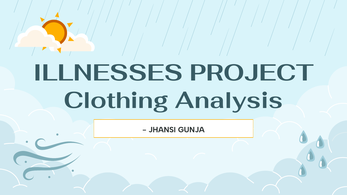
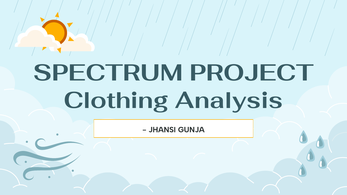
ILLNESSES: ILLNESSES -> SPECTRUM (108, 73)
